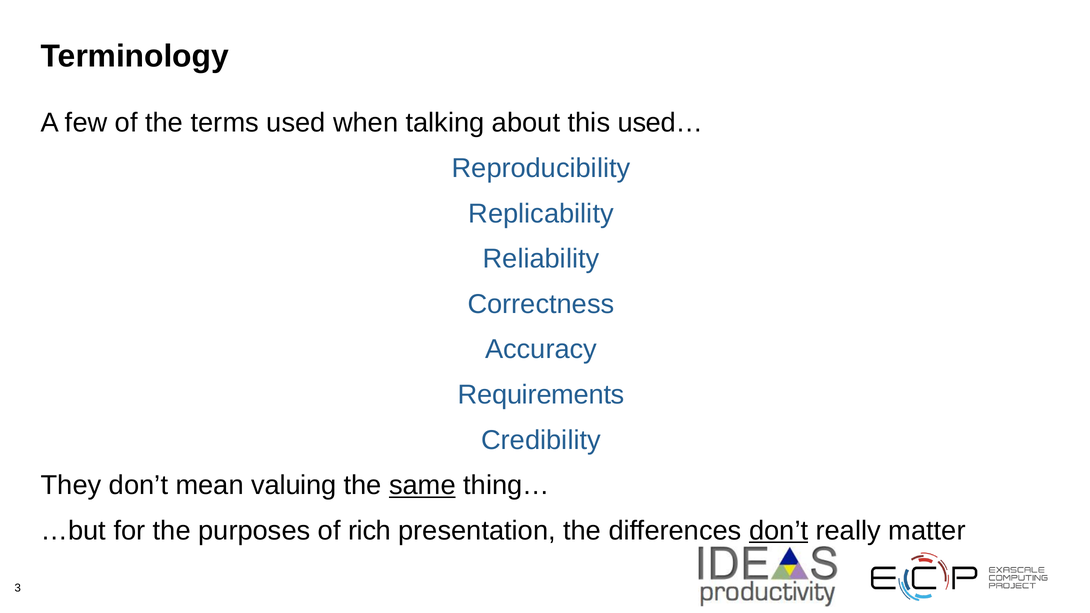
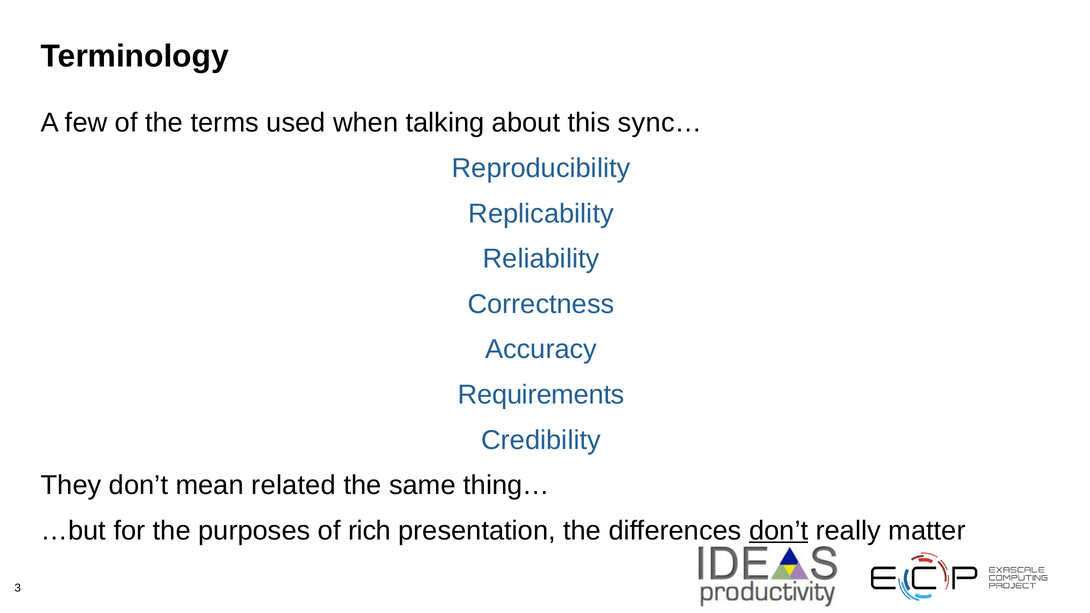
used…: used… -> sync… (660, 123)
valuing: valuing -> related (294, 486)
same underline: present -> none (422, 486)
